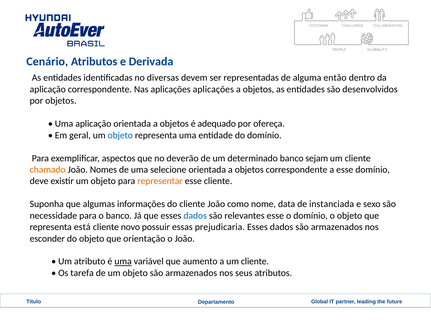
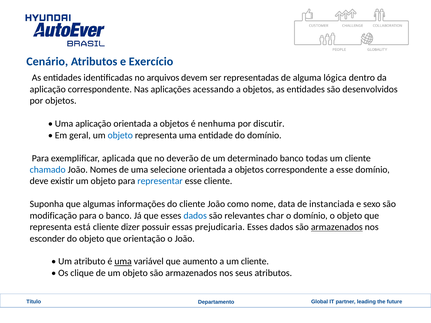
Derivada: Derivada -> Exercício (151, 62)
diversas: diversas -> arquivos (163, 78)
então: então -> lógica (335, 78)
aplicações aplicações: aplicações -> acessando (213, 89)
adequado: adequado -> nenhuma (217, 124)
ofereça: ofereça -> discutir (269, 124)
aspectos: aspectos -> aplicada (119, 158)
sejam: sejam -> todas (317, 158)
chamado colour: orange -> blue (48, 170)
representar colour: orange -> blue (160, 181)
necessidade: necessidade -> modificação (53, 216)
relevantes esse: esse -> char (275, 216)
novo: novo -> dizer (130, 227)
armazenados underline: none -> present (337, 227)
tarefa: tarefa -> clique (82, 273)
